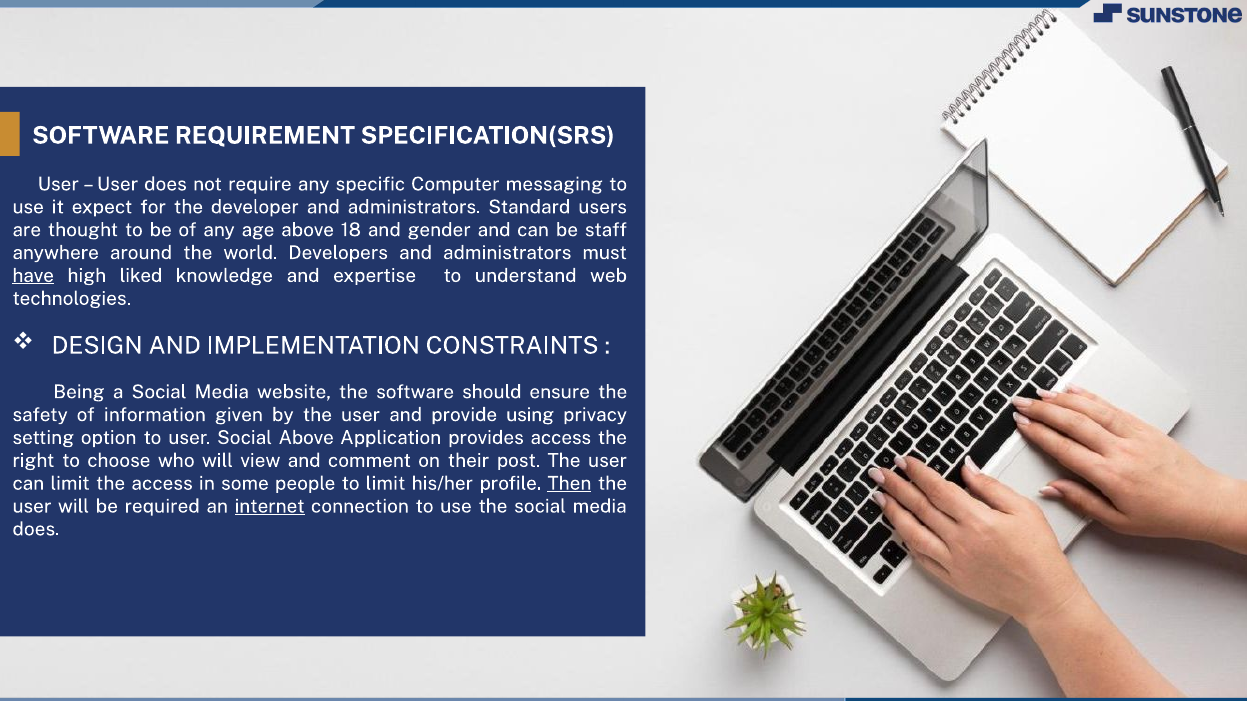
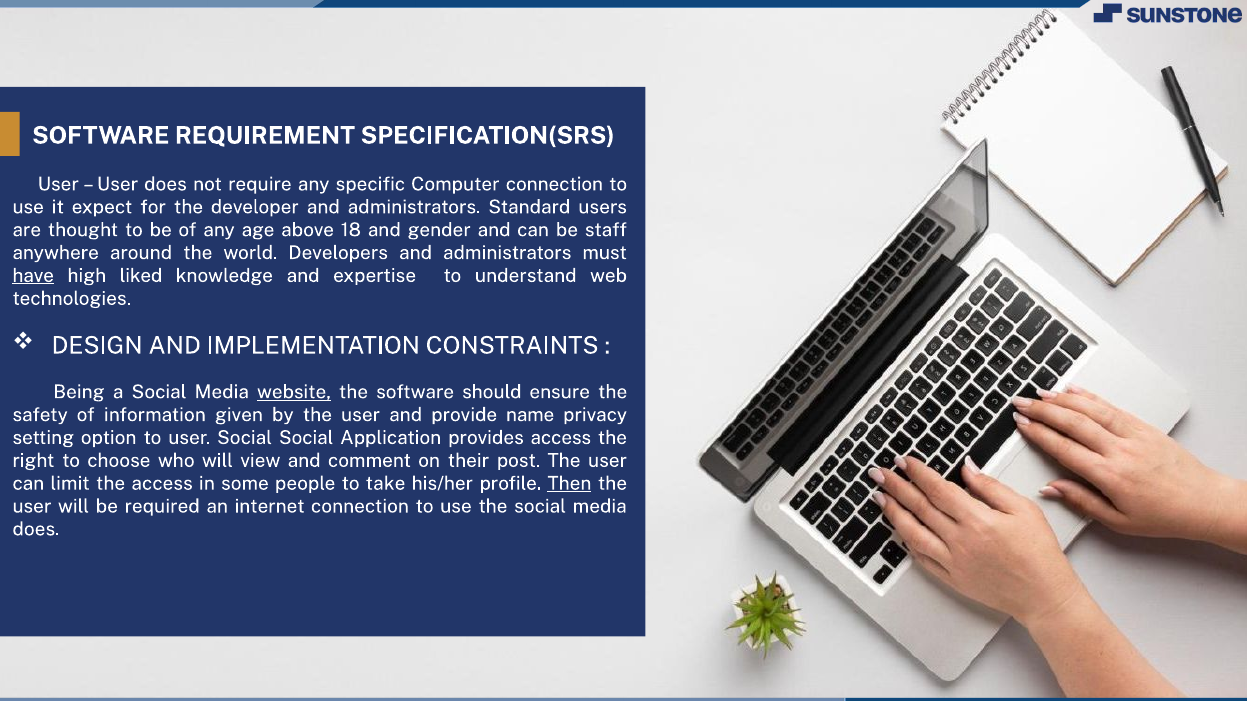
Computer messaging: messaging -> connection (554, 184)
website underline: none -> present (294, 392)
using: using -> name (530, 415)
Social Above: Above -> Social (306, 438)
to limit: limit -> take (386, 484)
internet underline: present -> none (270, 507)
